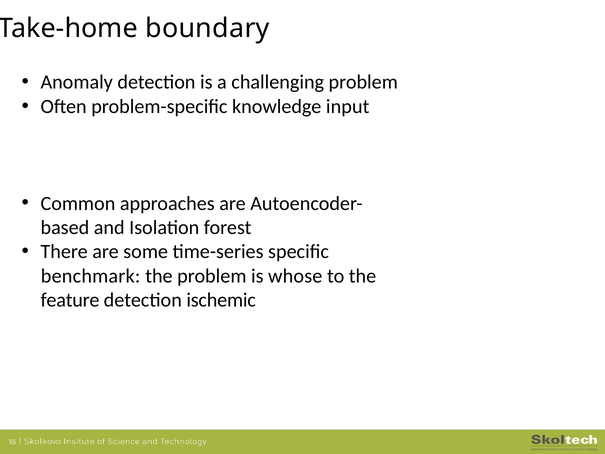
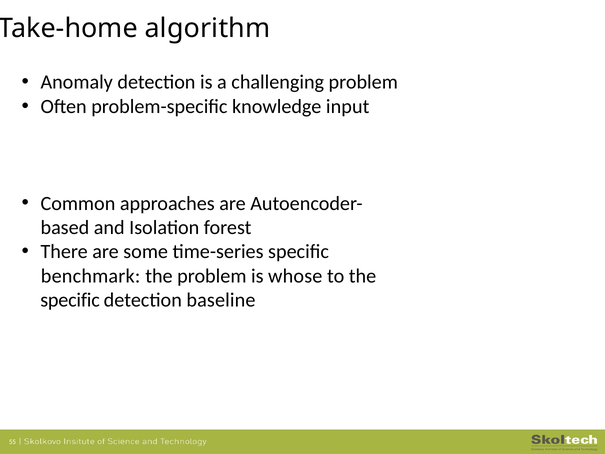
boundary: boundary -> algorithm (207, 29)
feature: feature -> specific (70, 300)
ischemic: ischemic -> baseline (221, 300)
